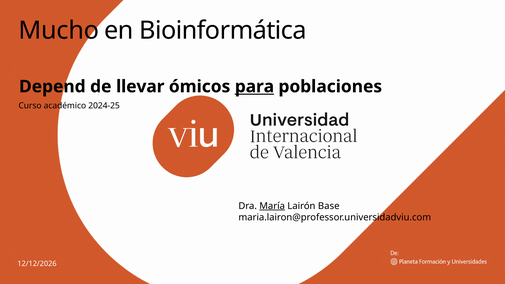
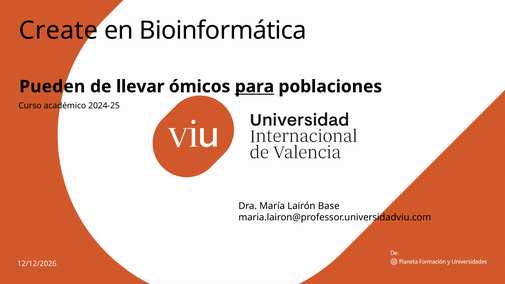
Mucho: Mucho -> Create (59, 30)
Depend: Depend -> Pueden (52, 87)
María underline: present -> none (272, 206)
